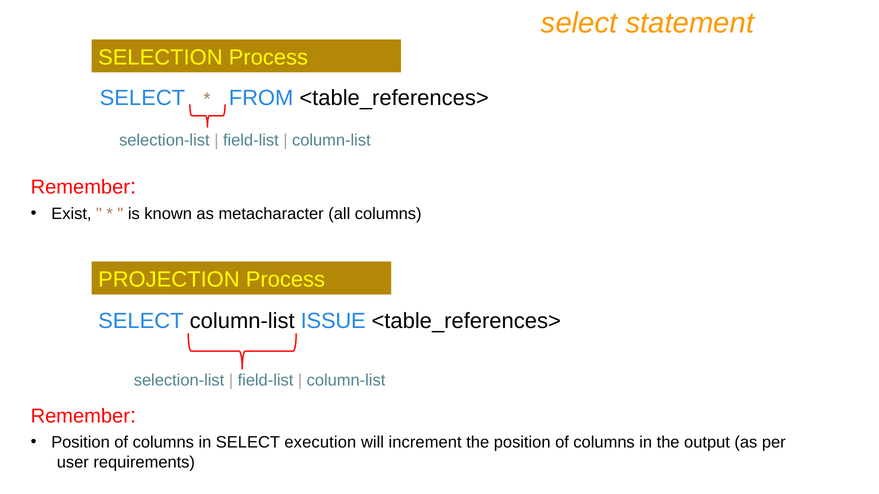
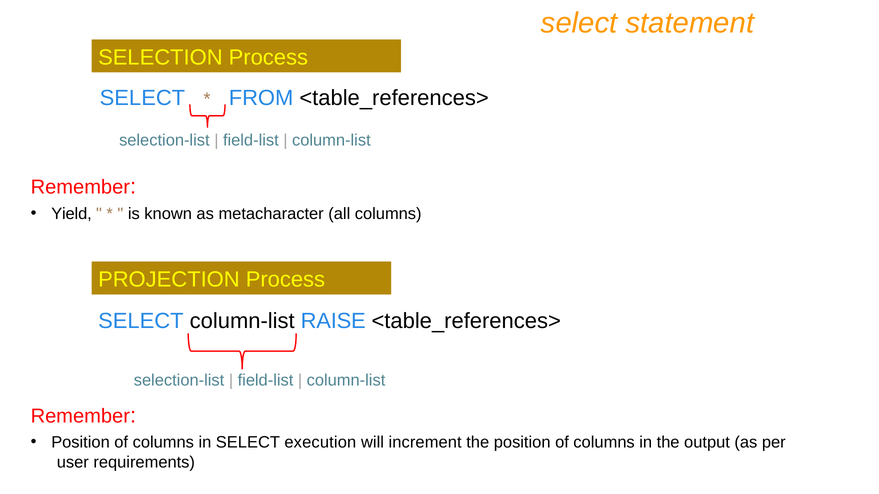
Exist: Exist -> Yield (71, 214)
ISSUE: ISSUE -> RAISE (333, 321)
